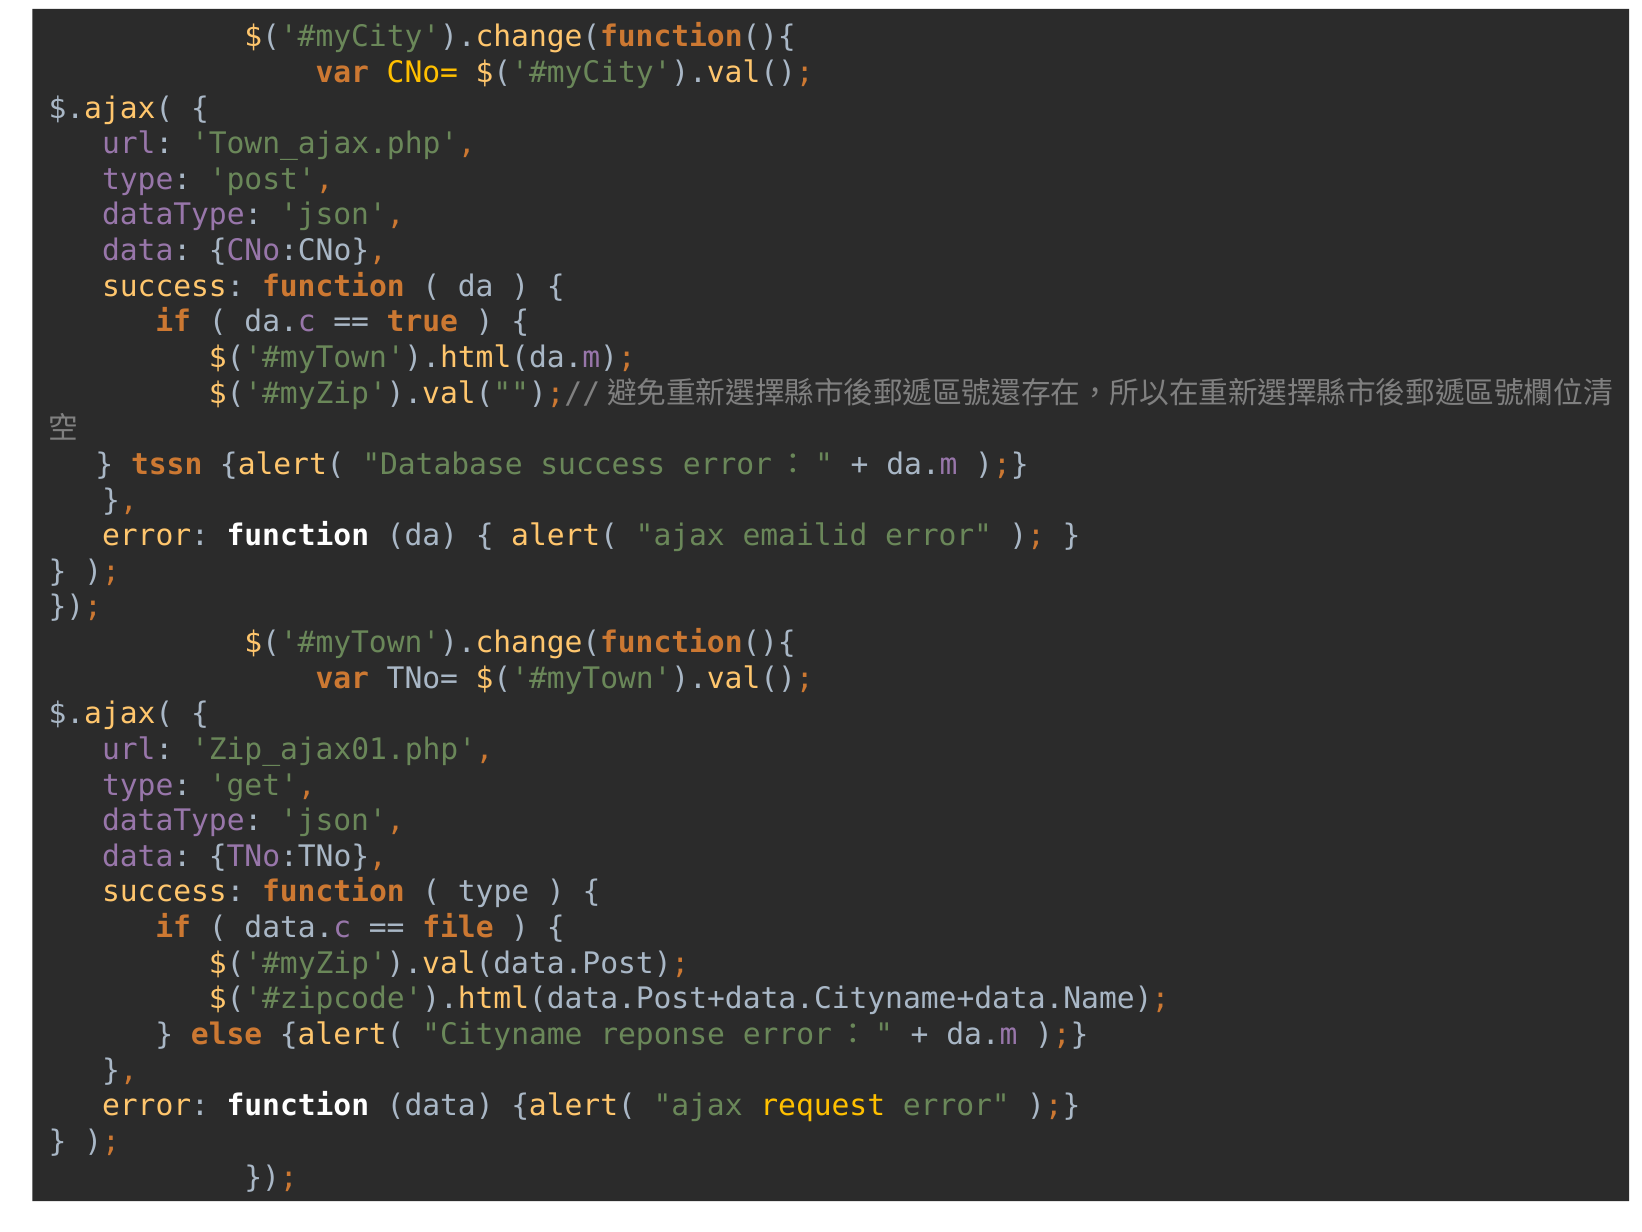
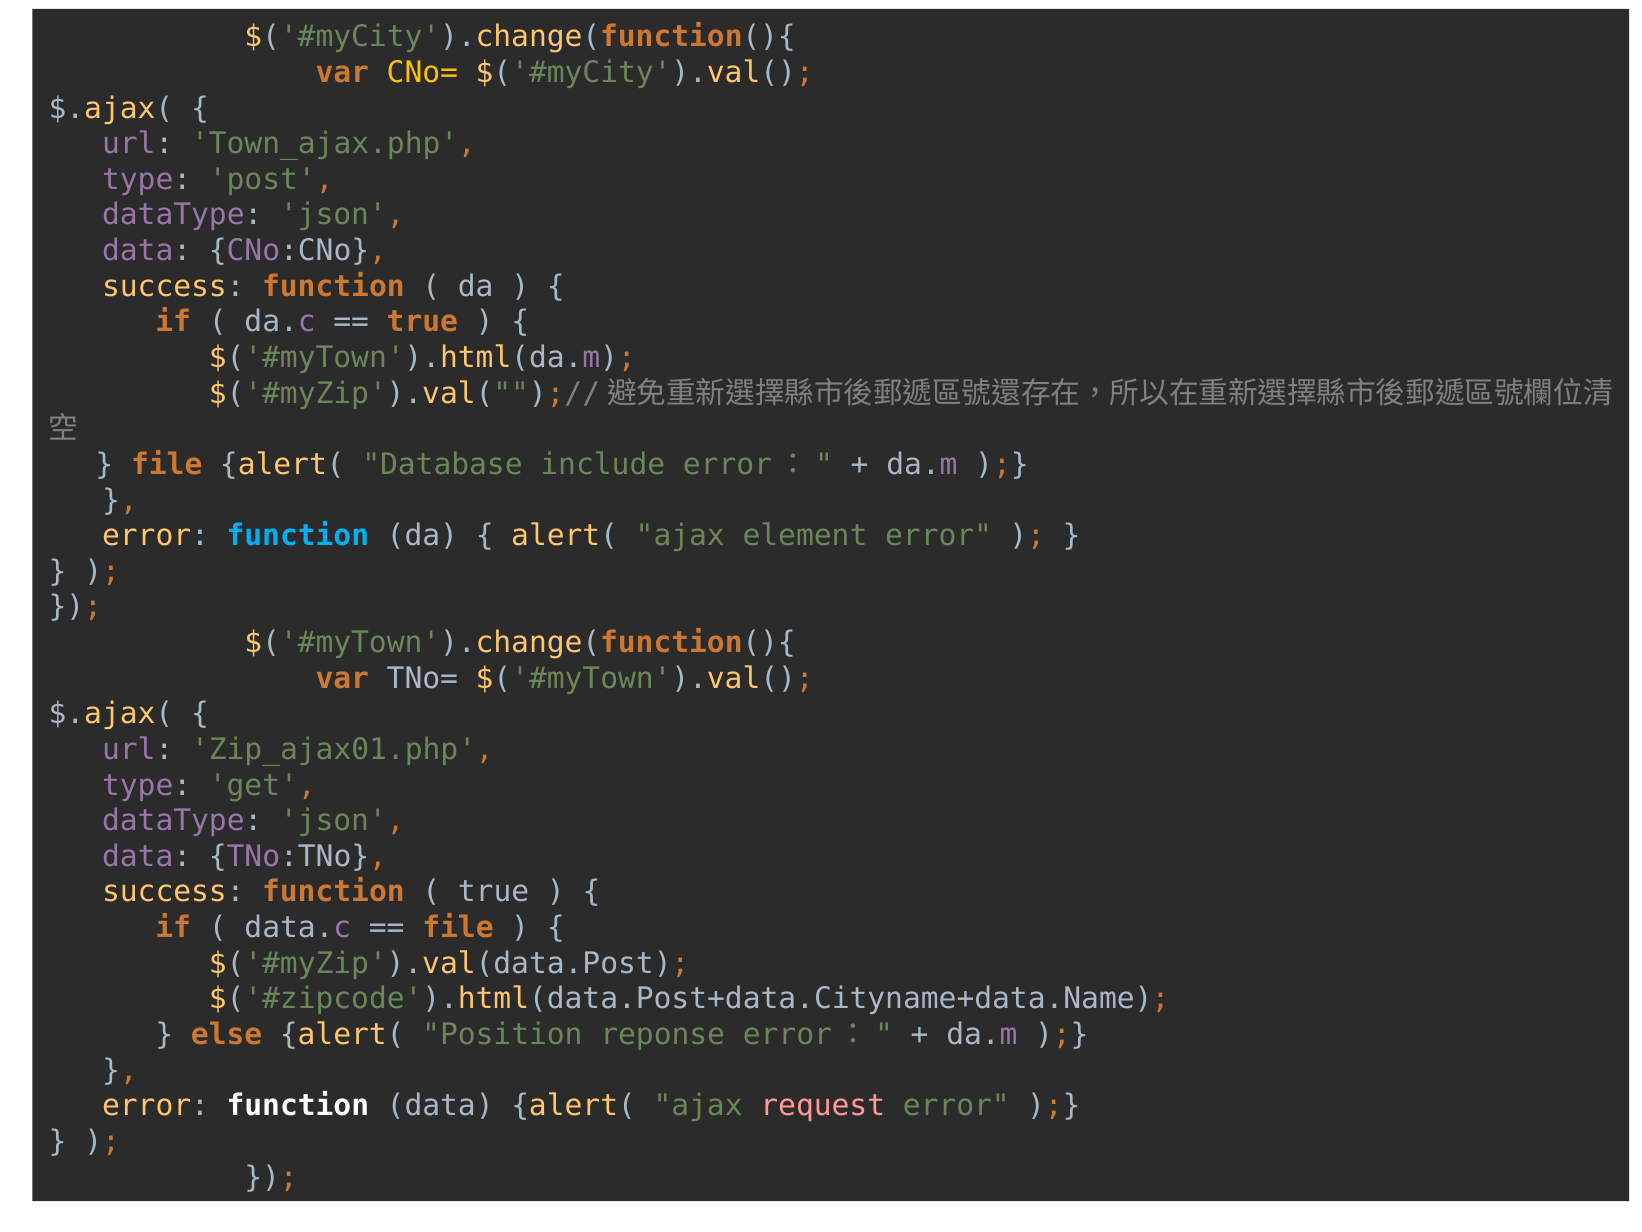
tssn: tssn -> file (167, 464)
Database success: success -> include (603, 464)
function colour: white -> light blue (298, 536)
emailid: emailid -> element (805, 536)
type: type -> true (494, 892)
Cityname: Cityname -> Position (502, 1034)
request colour: yellow -> pink (823, 1106)
